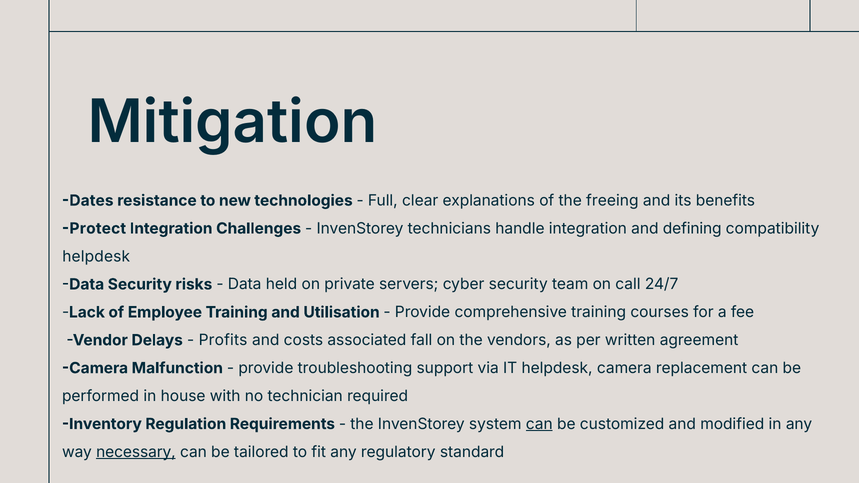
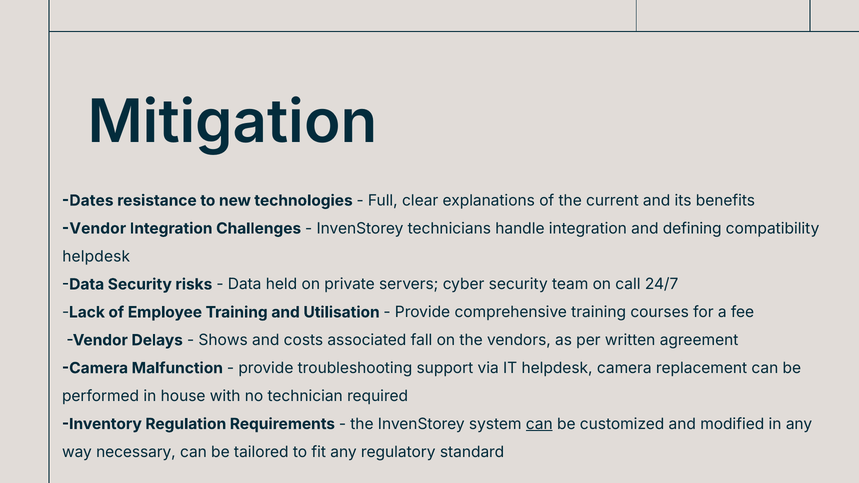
freeing: freeing -> current (612, 201)
Protect: Protect -> Vendor (94, 229)
Profits: Profits -> Shows (223, 340)
necessary underline: present -> none (136, 452)
